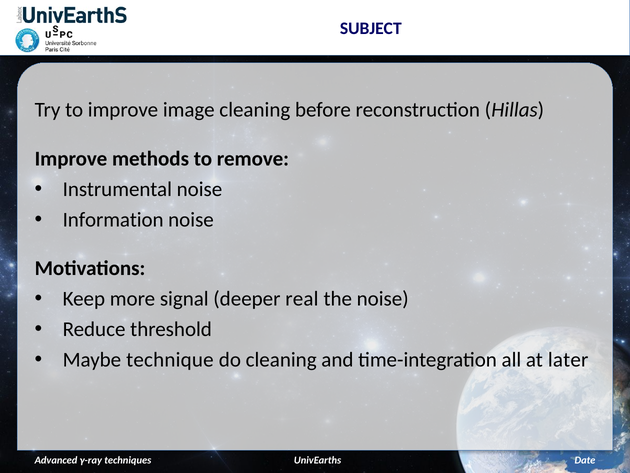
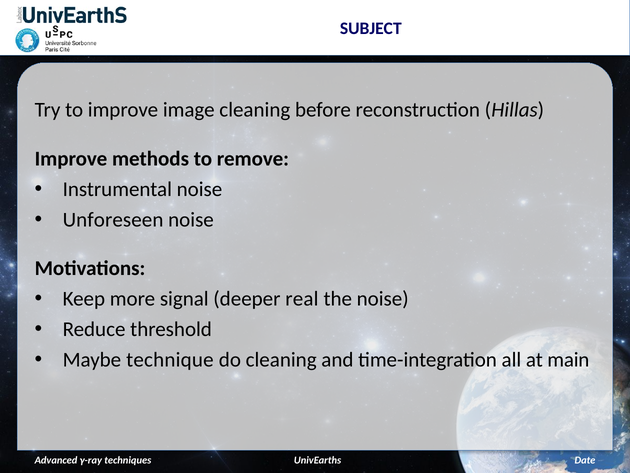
Information: Information -> Unforeseen (113, 220)
later: later -> main (568, 359)
